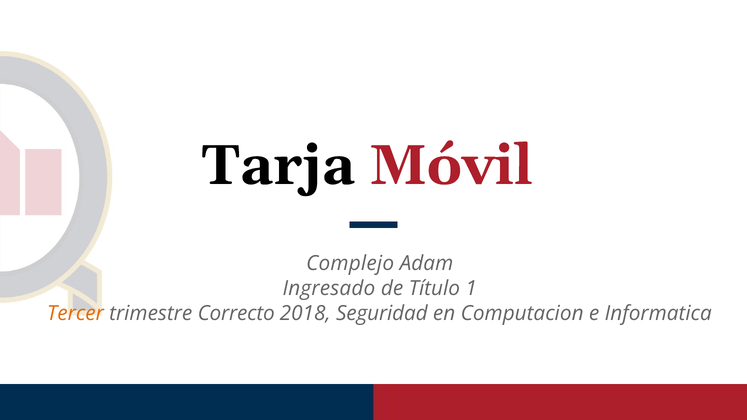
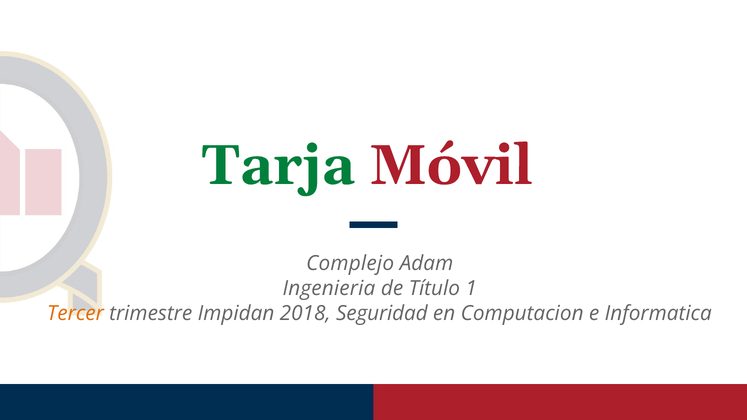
Tarja colour: black -> green (278, 166)
Ingresado: Ingresado -> Ingenieria (329, 289)
Correcto: Correcto -> Impidan (236, 313)
